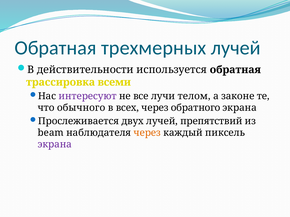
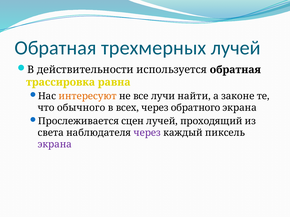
всеми: всеми -> равна (114, 82)
интересуют colour: purple -> orange (88, 96)
телом: телом -> найти (194, 96)
двух: двух -> сцен (133, 121)
препятствий: препятствий -> проходящий (211, 121)
beam: beam -> света (51, 133)
через colour: orange -> purple (147, 133)
